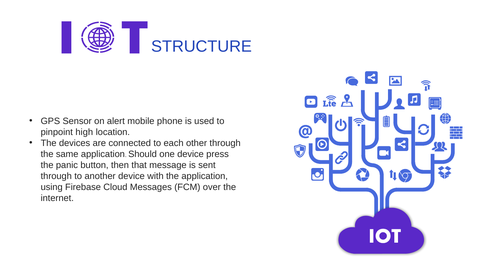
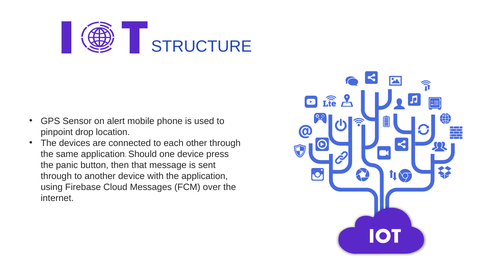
high: high -> drop (84, 132)
